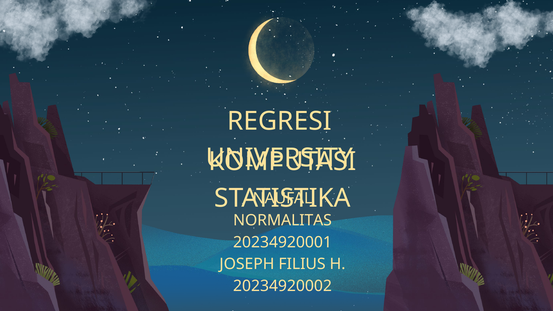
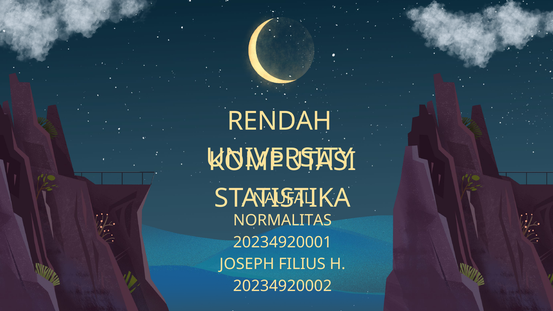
REGRESI: REGRESI -> RENDAH (280, 121)
